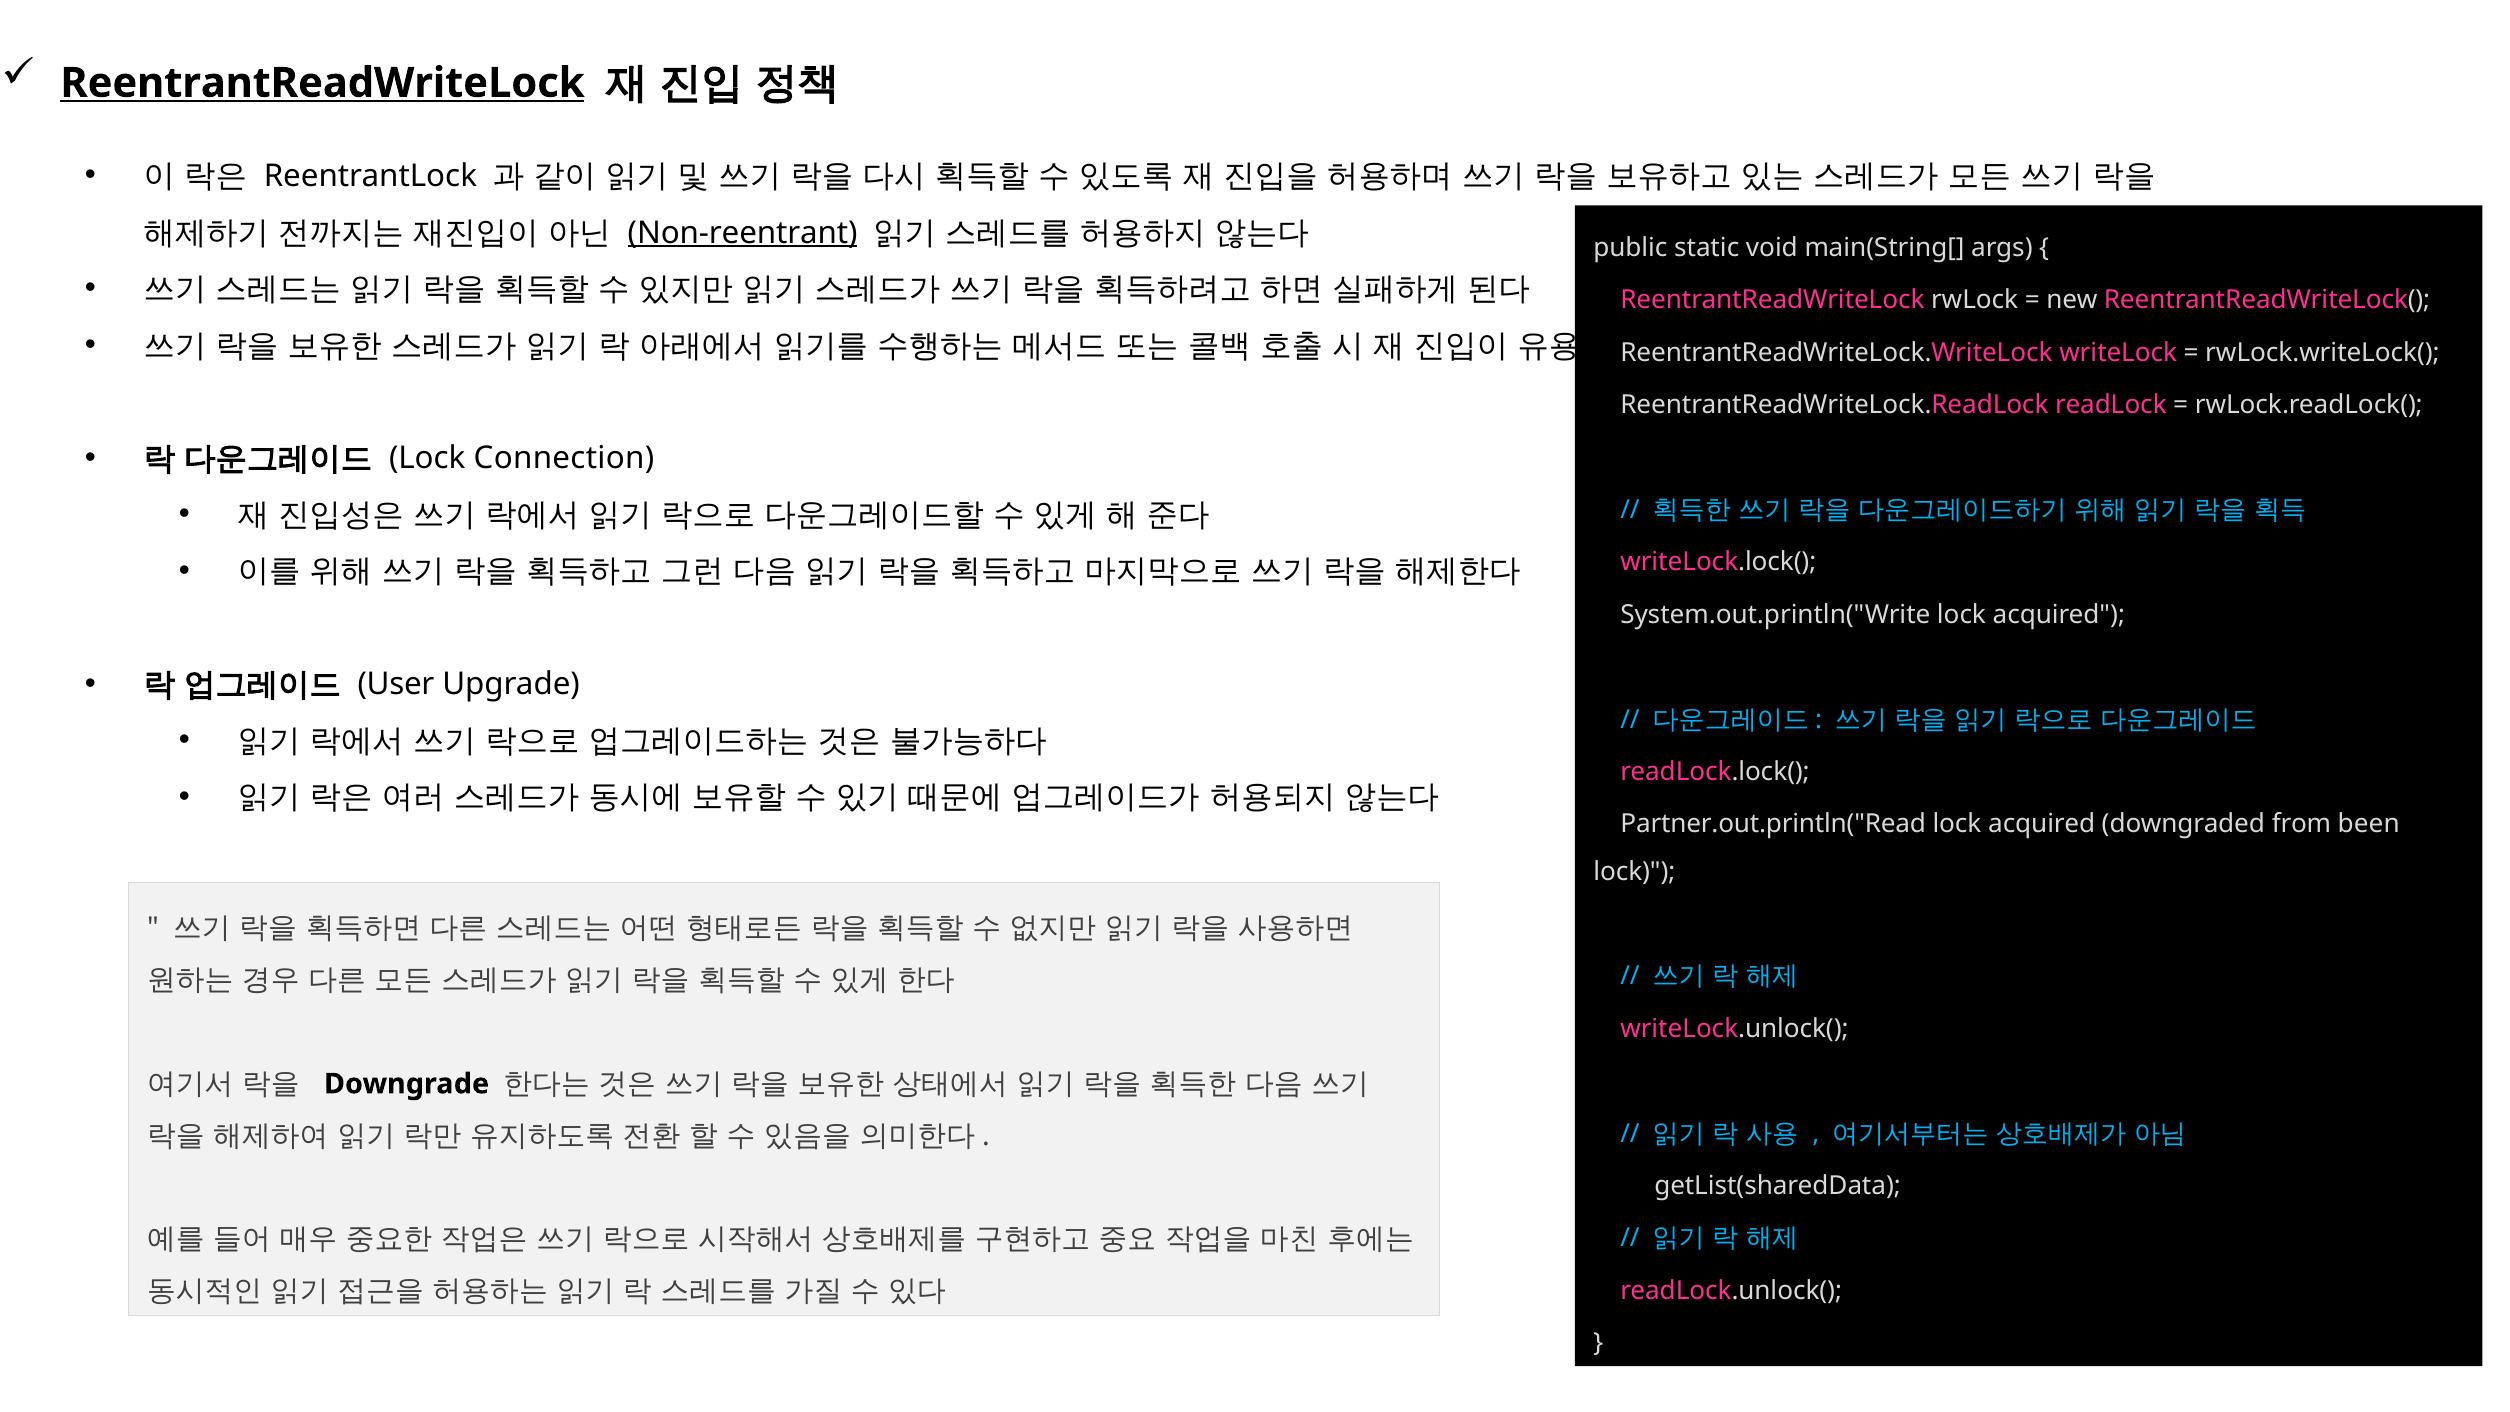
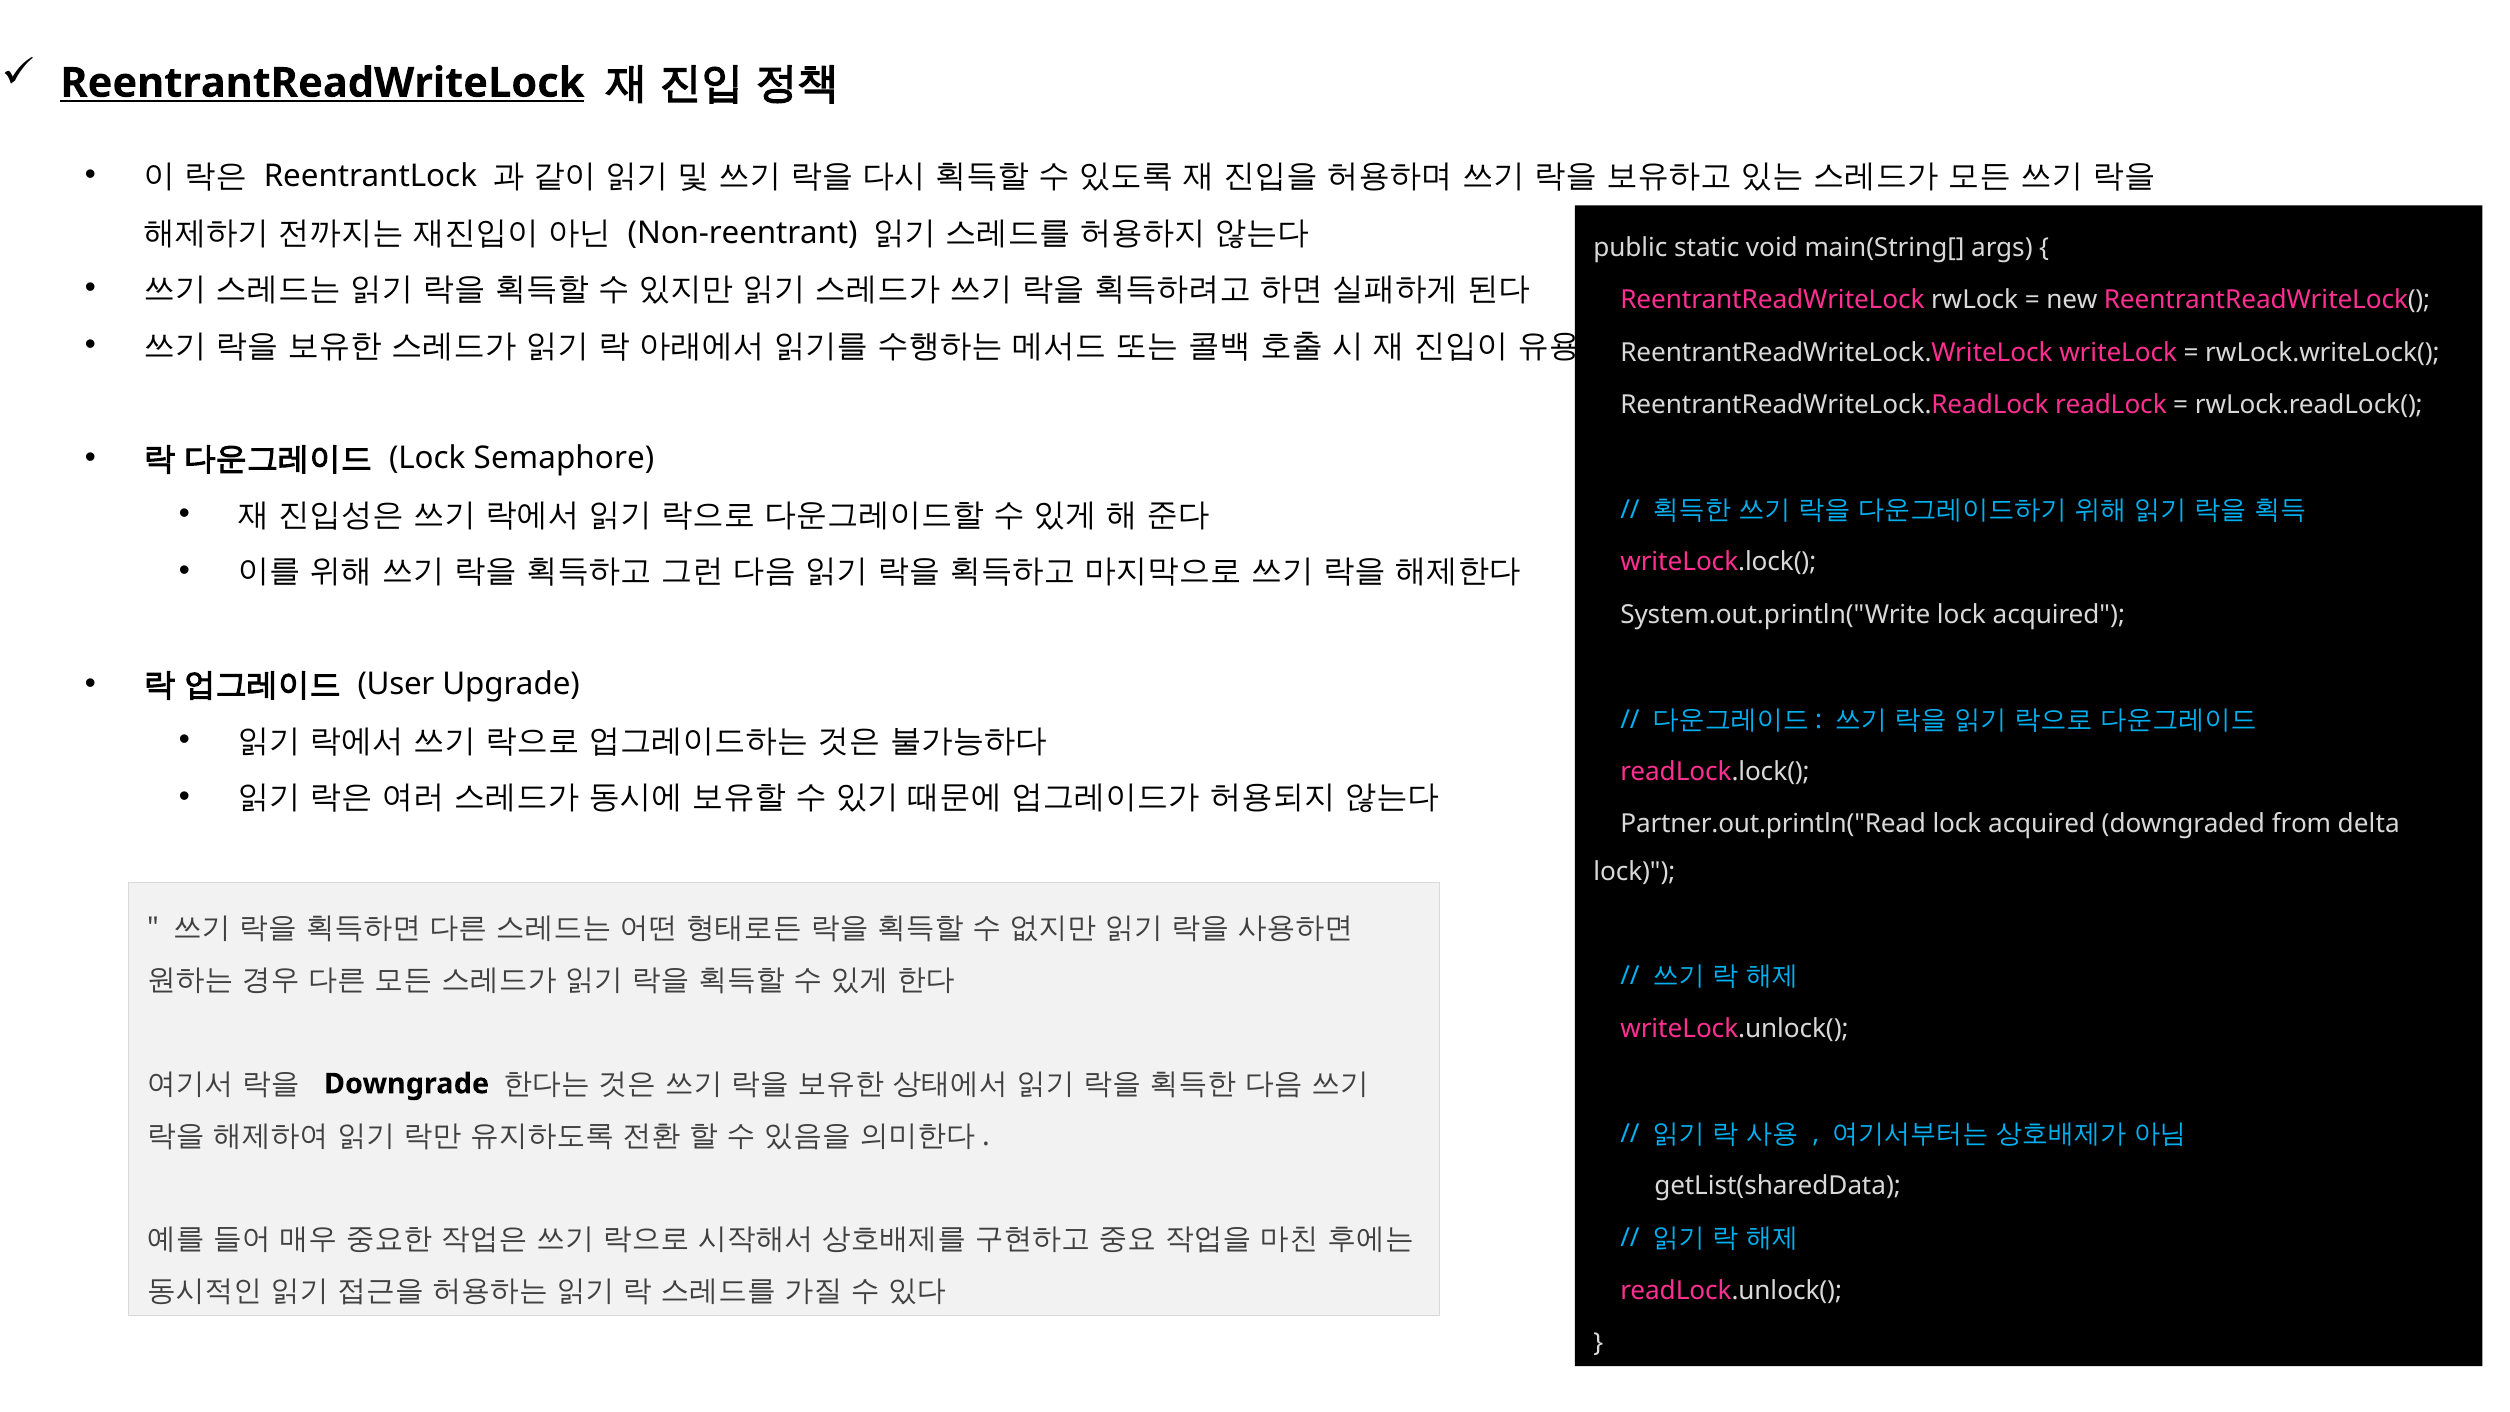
Non-reentrant underline: present -> none (743, 233)
Connection: Connection -> Semaphore (564, 459)
been: been -> delta (2369, 824)
